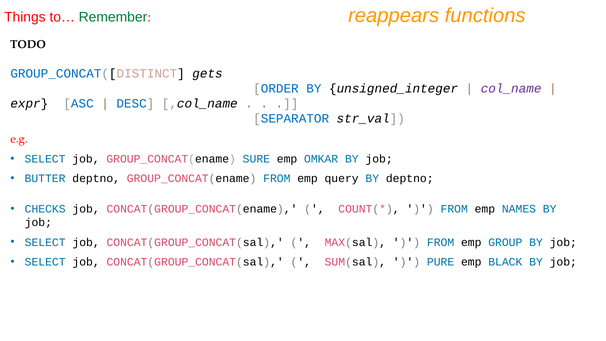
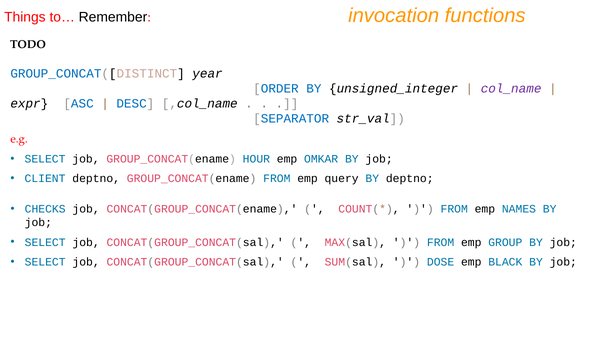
reappears: reappears -> invocation (394, 16)
Remember colour: green -> black (113, 17)
gets: gets -> year (208, 73)
SURE: SURE -> HOUR (256, 159)
BUTTER: BUTTER -> CLIENT (45, 178)
PURE: PURE -> DOSE (441, 262)
